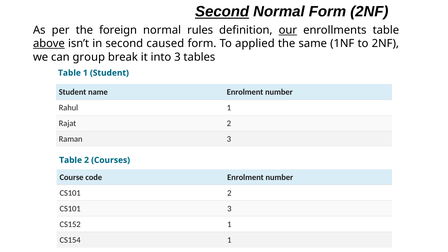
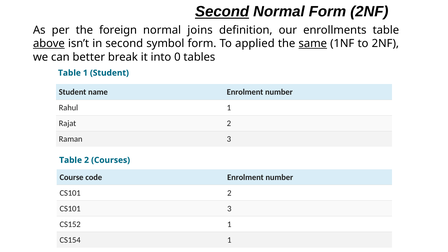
rules: rules -> joins (200, 30)
our underline: present -> none (288, 30)
caused: caused -> symbol (165, 44)
same underline: none -> present (313, 44)
group: group -> better (89, 57)
into 3: 3 -> 0 (177, 57)
